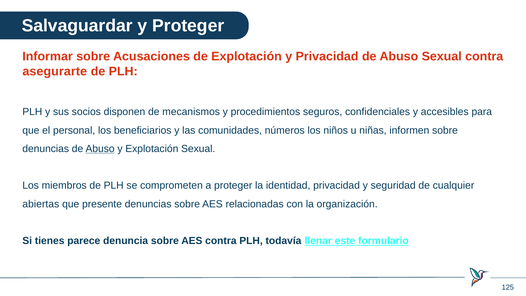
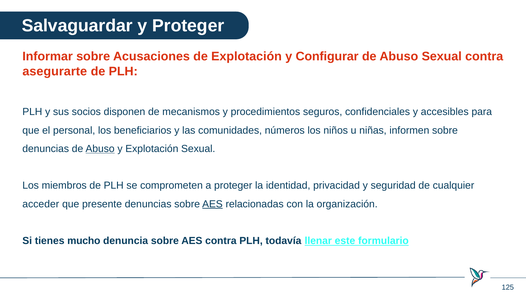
y Privacidad: Privacidad -> Configurar (327, 56)
abiertas: abiertas -> acceder (41, 204)
AES underline: none -> present (212, 204)
parece: parece -> mucho (84, 241)
